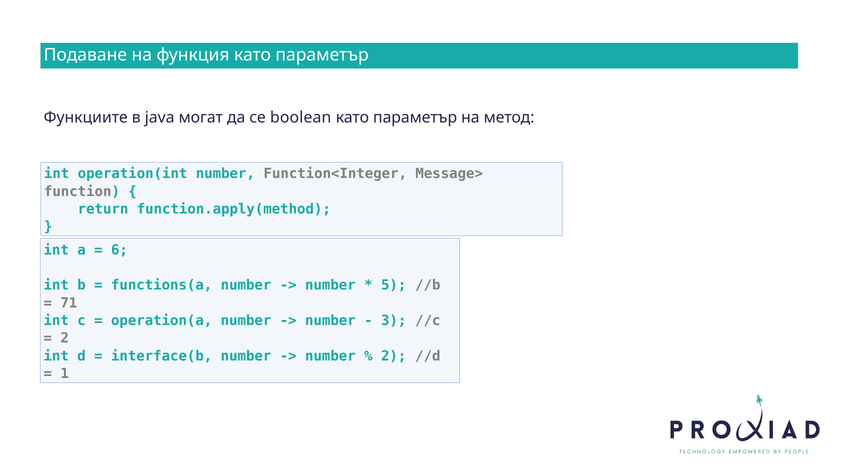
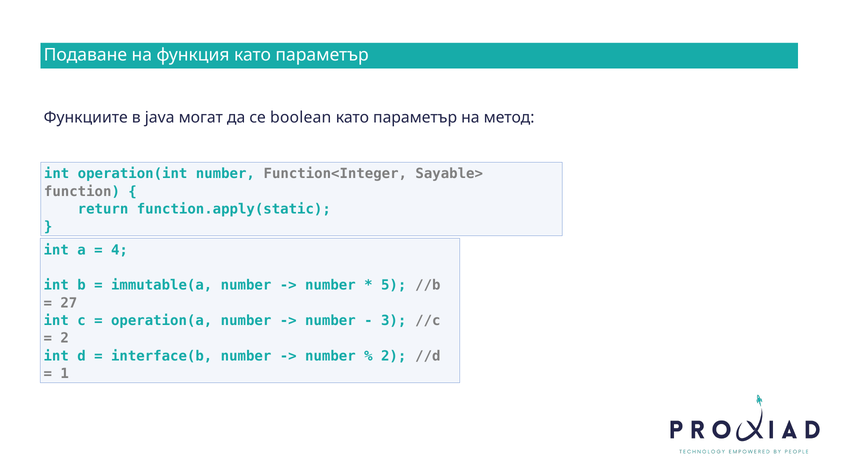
Message>: Message> -> Sayable> (449, 174)
function.apply(method: function.apply(method -> function.apply(static (234, 209)
6: 6 -> 4 (119, 250)
functions(a: functions(a -> immutable(a (162, 285)
71: 71 -> 27 (69, 303)
